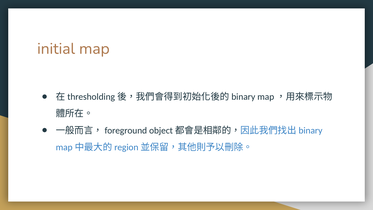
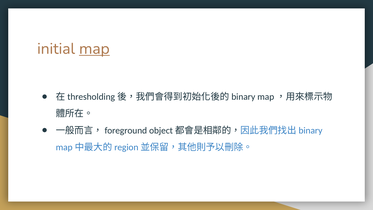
map underline: none -> present (94, 49)
